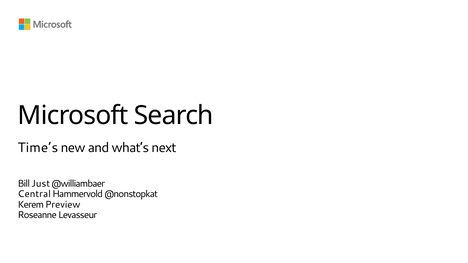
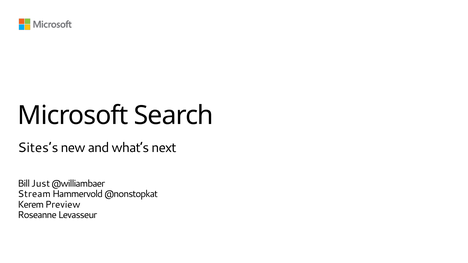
Time’s: Time’s -> Sites’s (38, 148)
Central: Central -> Stream (34, 194)
